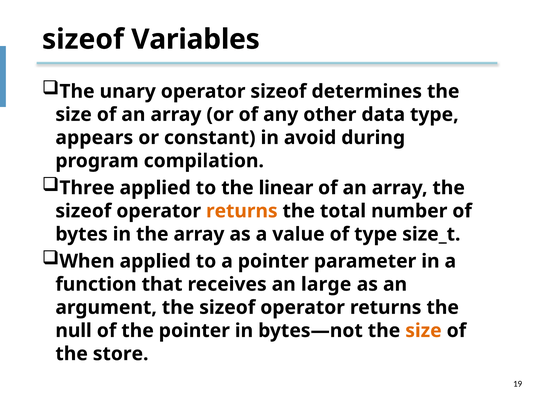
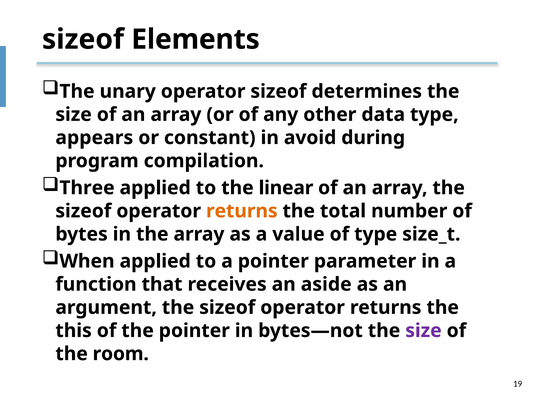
Variables: Variables -> Elements (196, 39)
large: large -> aside (326, 284)
null: null -> this (74, 330)
size colour: orange -> purple (423, 330)
store: store -> room (121, 353)
